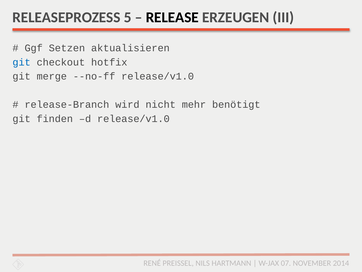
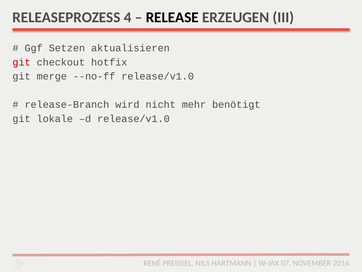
5: 5 -> 4 (128, 17)
git colour: blue -> red (22, 62)
finden: finden -> lokale (55, 118)
